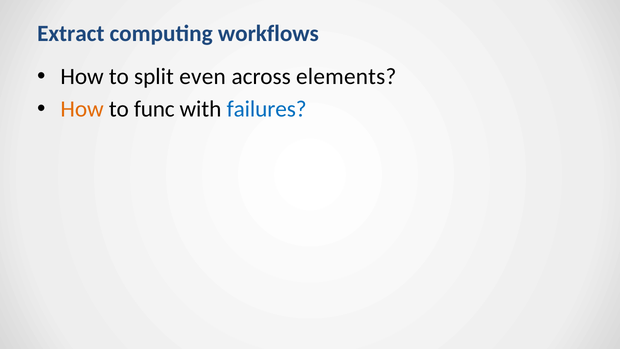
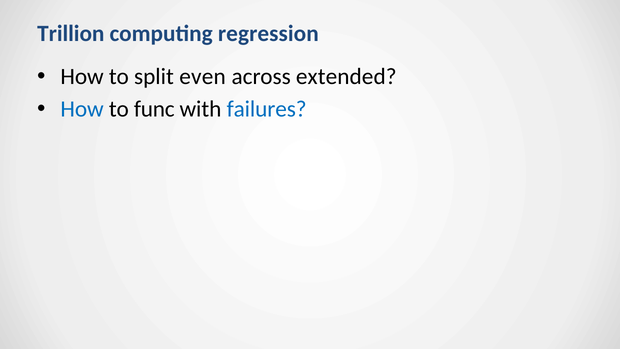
Extract: Extract -> Trillion (71, 34)
workflows: workflows -> regression (268, 34)
elements: elements -> extended (346, 77)
How colour: orange -> blue (82, 109)
